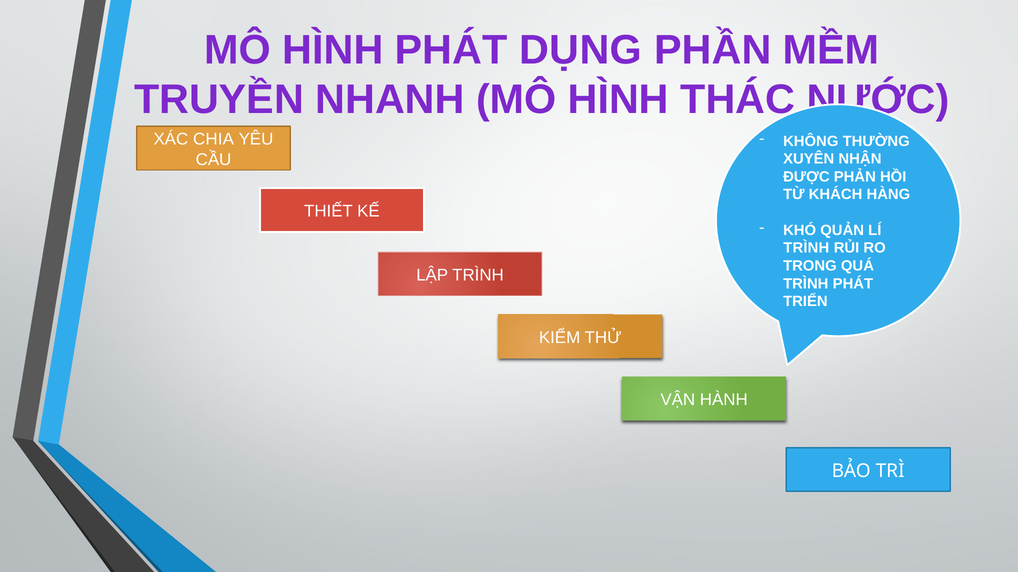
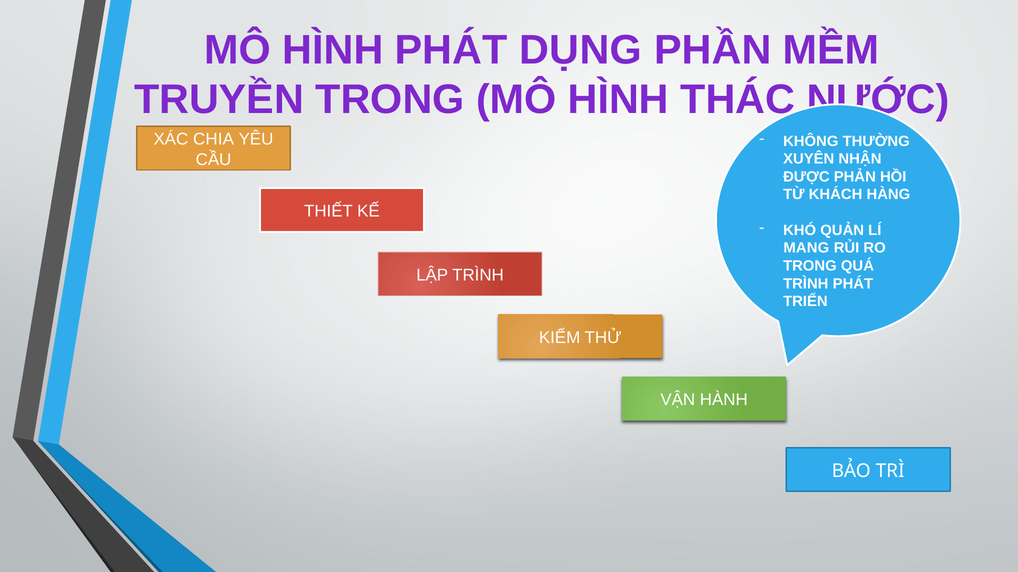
TRUYỀN NHANH: NHANH -> TRONG (390, 100)
TRÌNH: TRÌNH -> MANG (806, 248)
